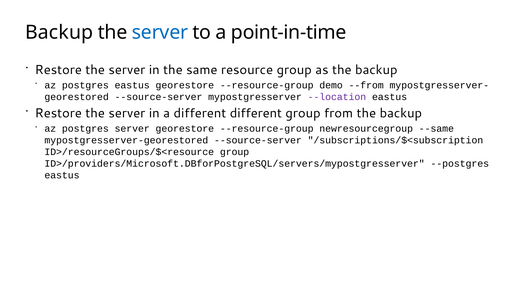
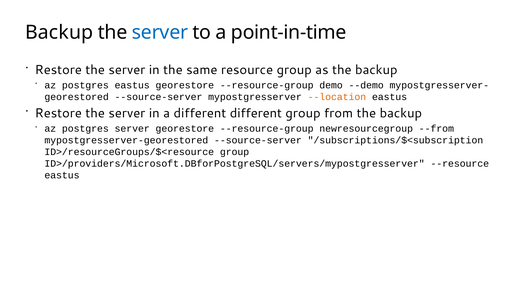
--from: --from -> --demo (366, 85)
--location colour: purple -> orange (337, 97)
--same: --same -> --from (436, 129)
--postgres: --postgres -> --resource (460, 164)
